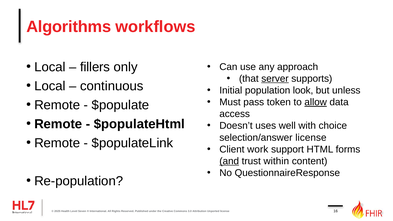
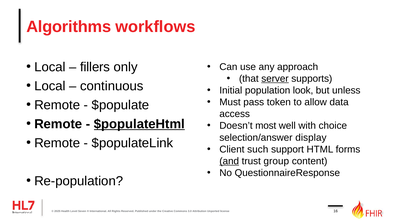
allow underline: present -> none (316, 102)
$populateHtml underline: none -> present (139, 124)
uses: uses -> most (266, 126)
selection/answer license: license -> display (311, 138)
work: work -> such (258, 149)
within: within -> group (276, 161)
